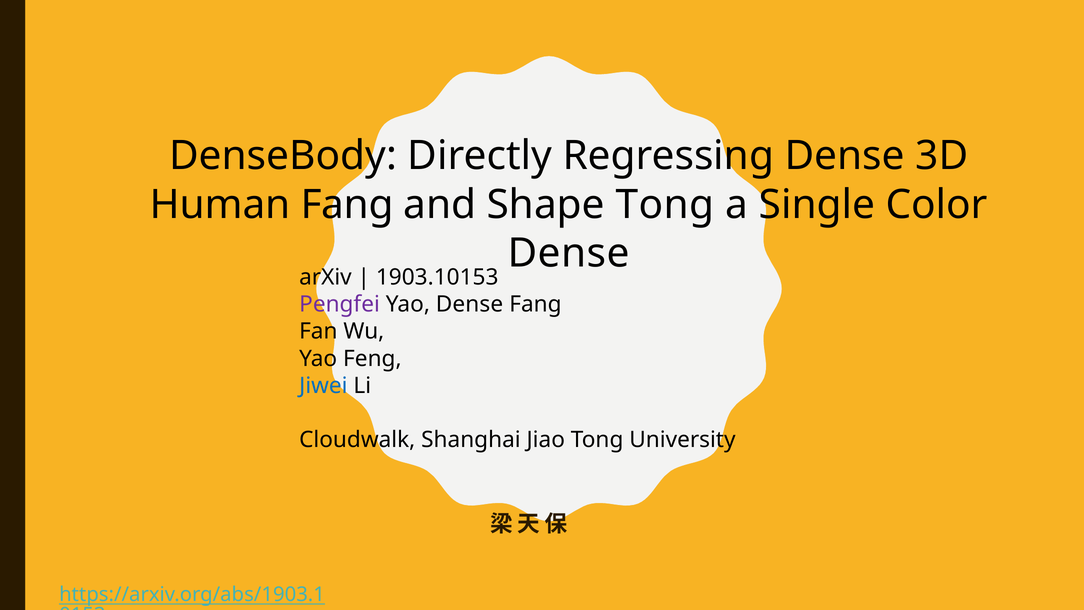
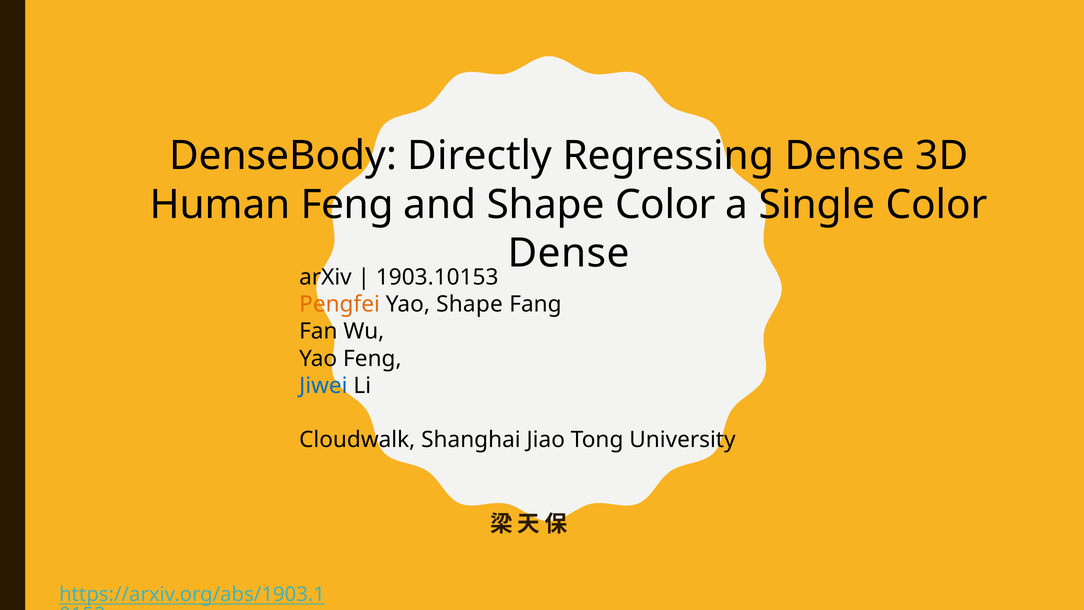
Human Fang: Fang -> Feng (347, 205)
Shape Tong: Tong -> Color (665, 205)
Pengfei colour: purple -> orange (340, 304)
Yao Dense: Dense -> Shape (469, 304)
